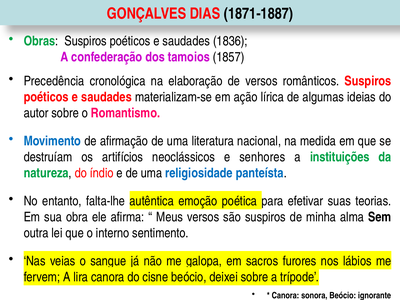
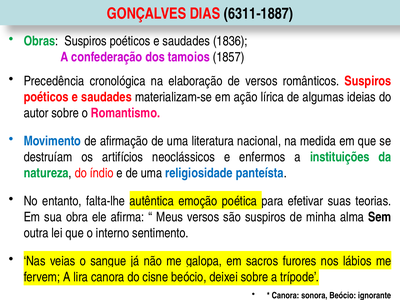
1871-1887: 1871-1887 -> 6311-1887 (258, 14)
senhores: senhores -> enfermos (262, 157)
